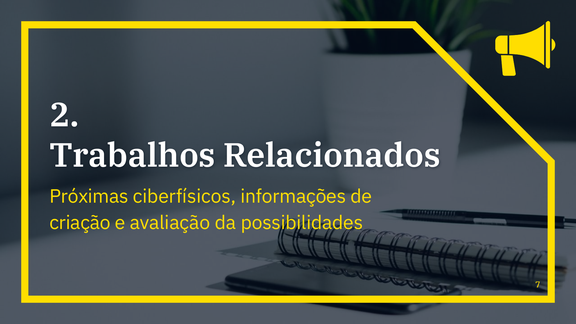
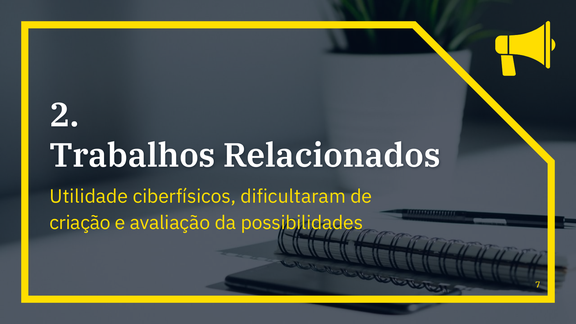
Próximas: Próximas -> Utilidade (89, 197)
informações: informações -> dificultaram (293, 197)
